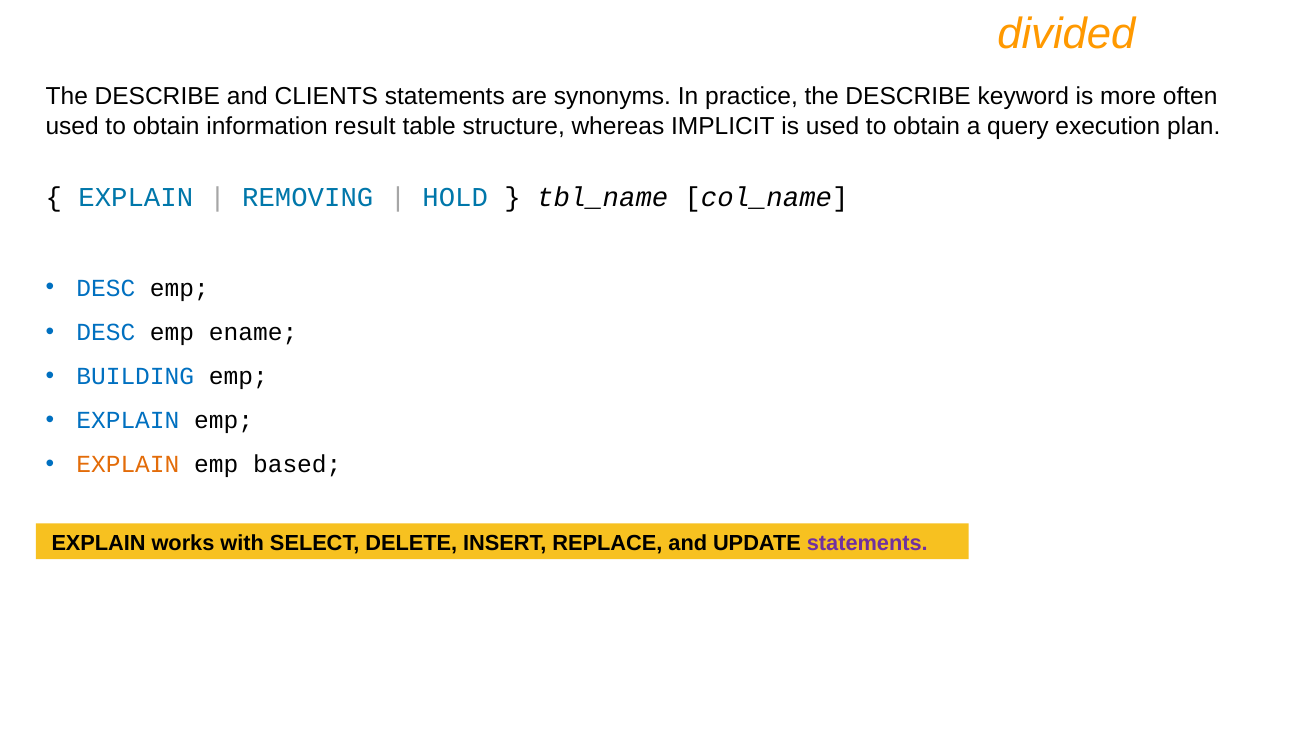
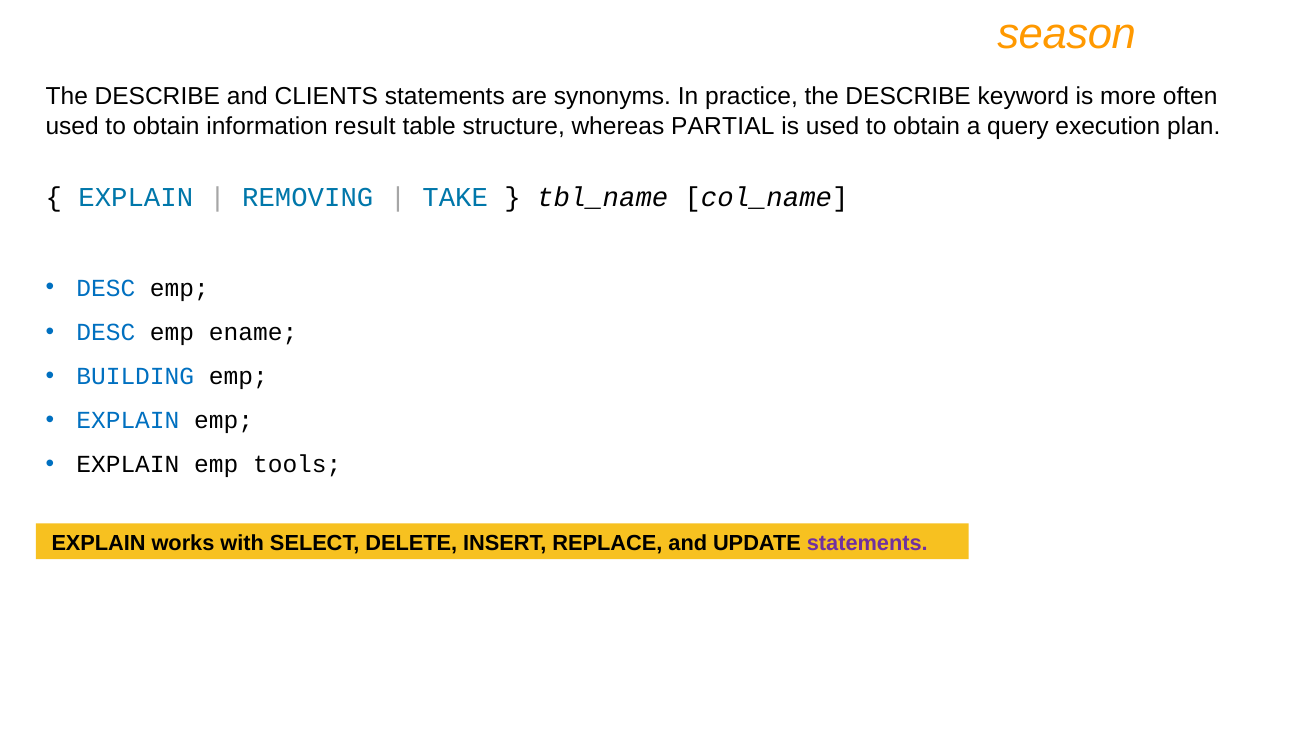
divided: divided -> season (1067, 34)
IMPLICIT: IMPLICIT -> PARTIAL (723, 126)
HOLD: HOLD -> TAKE (455, 198)
EXPLAIN colour: orange -> black (128, 465)
based: based -> tools (297, 465)
